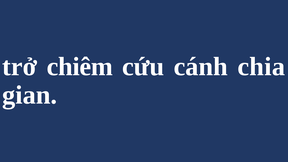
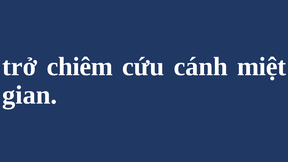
chia: chia -> miệt (262, 67)
